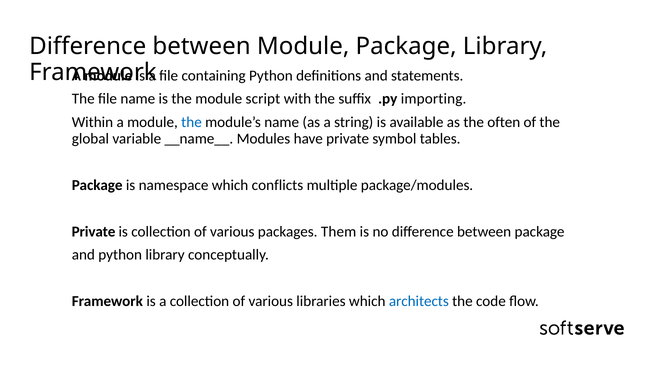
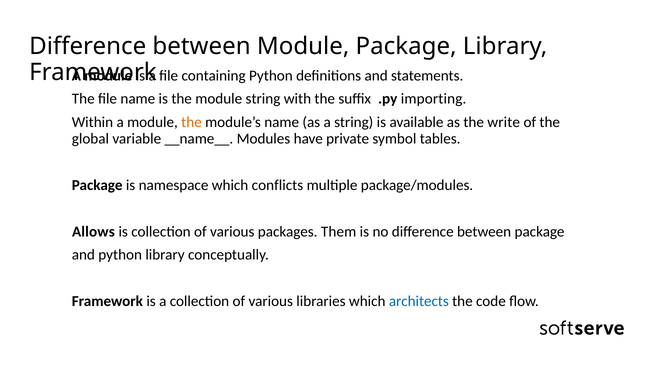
module script: script -> string (263, 99)
the colour: blue -> orange (192, 122)
often: often -> write (504, 122)
Private: Private -> Allows (93, 231)
